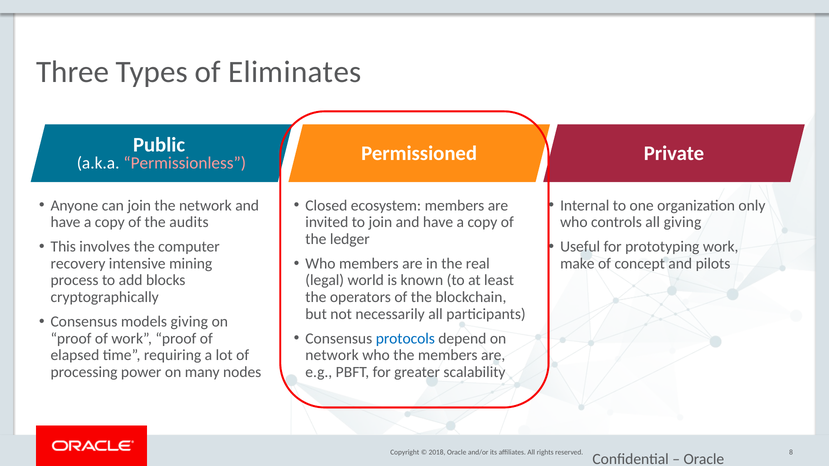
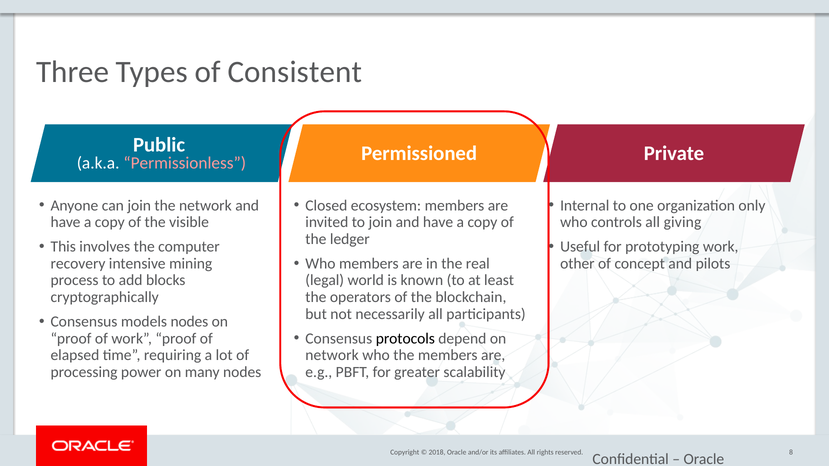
Eliminates: Eliminates -> Consistent (295, 72)
audits: audits -> visible (189, 222)
make: make -> other (577, 264)
models giving: giving -> nodes (189, 322)
protocols colour: blue -> black (405, 339)
